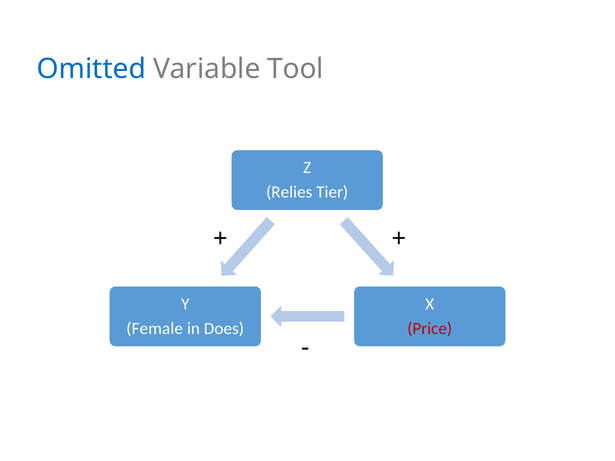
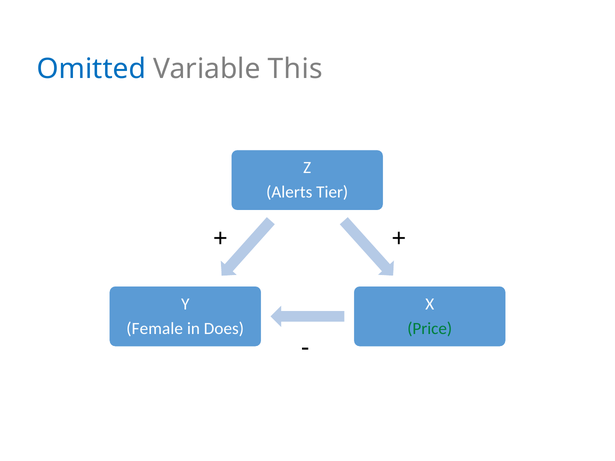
Tool: Tool -> This (295, 69)
Relies: Relies -> Alerts (289, 192)
Price colour: red -> green (430, 329)
